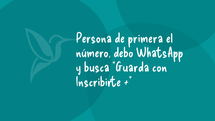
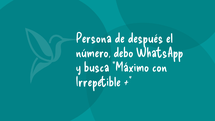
primera: primera -> después (145, 38)
Guarda: Guarda -> Máximo (131, 67)
Inscribirte: Inscribirte -> Irrepetible (98, 82)
